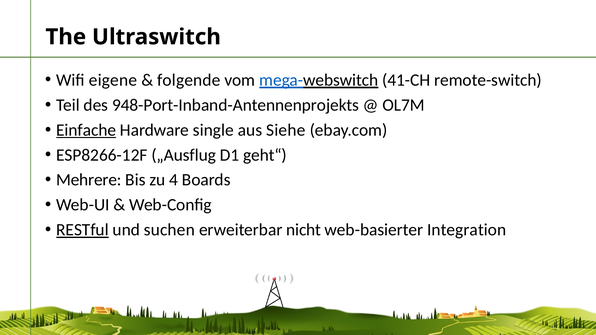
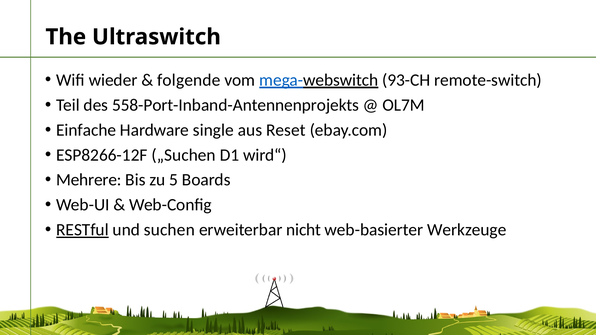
eigene: eigene -> wieder (113, 80)
41-CH: 41-CH -> 93-CH (406, 80)
948-Port-Inband-Antennenprojekts: 948-Port-Inband-Antennenprojekts -> 558-Port-Inband-Antennenprojekts (236, 105)
Einfache underline: present -> none (86, 130)
Siehe: Siehe -> Reset (286, 130)
„Ausflug: „Ausflug -> „Suchen (184, 155)
geht“: geht“ -> wird“ (265, 155)
4: 4 -> 5 (174, 180)
Integration: Integration -> Werkzeuge (467, 230)
